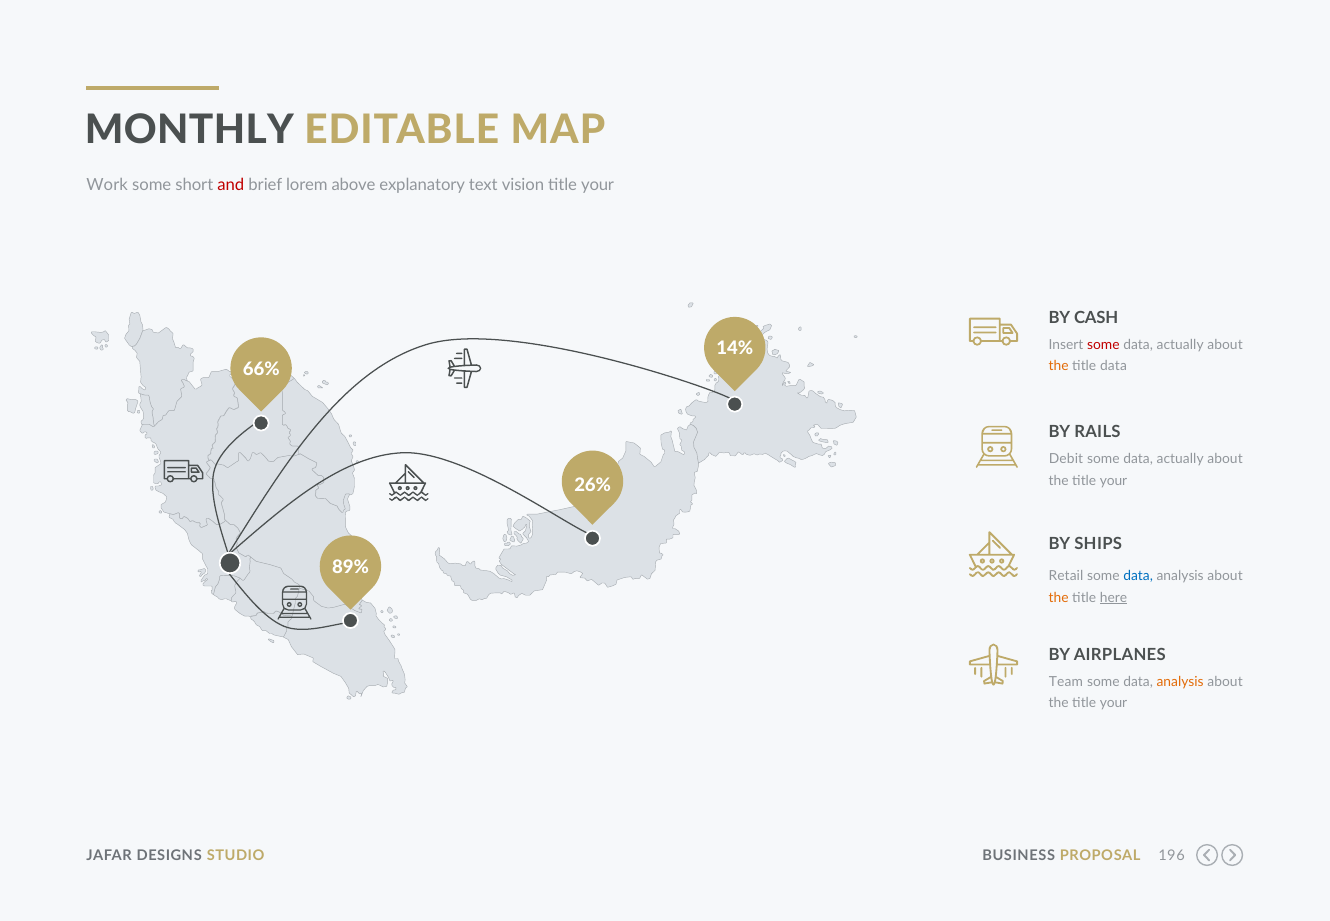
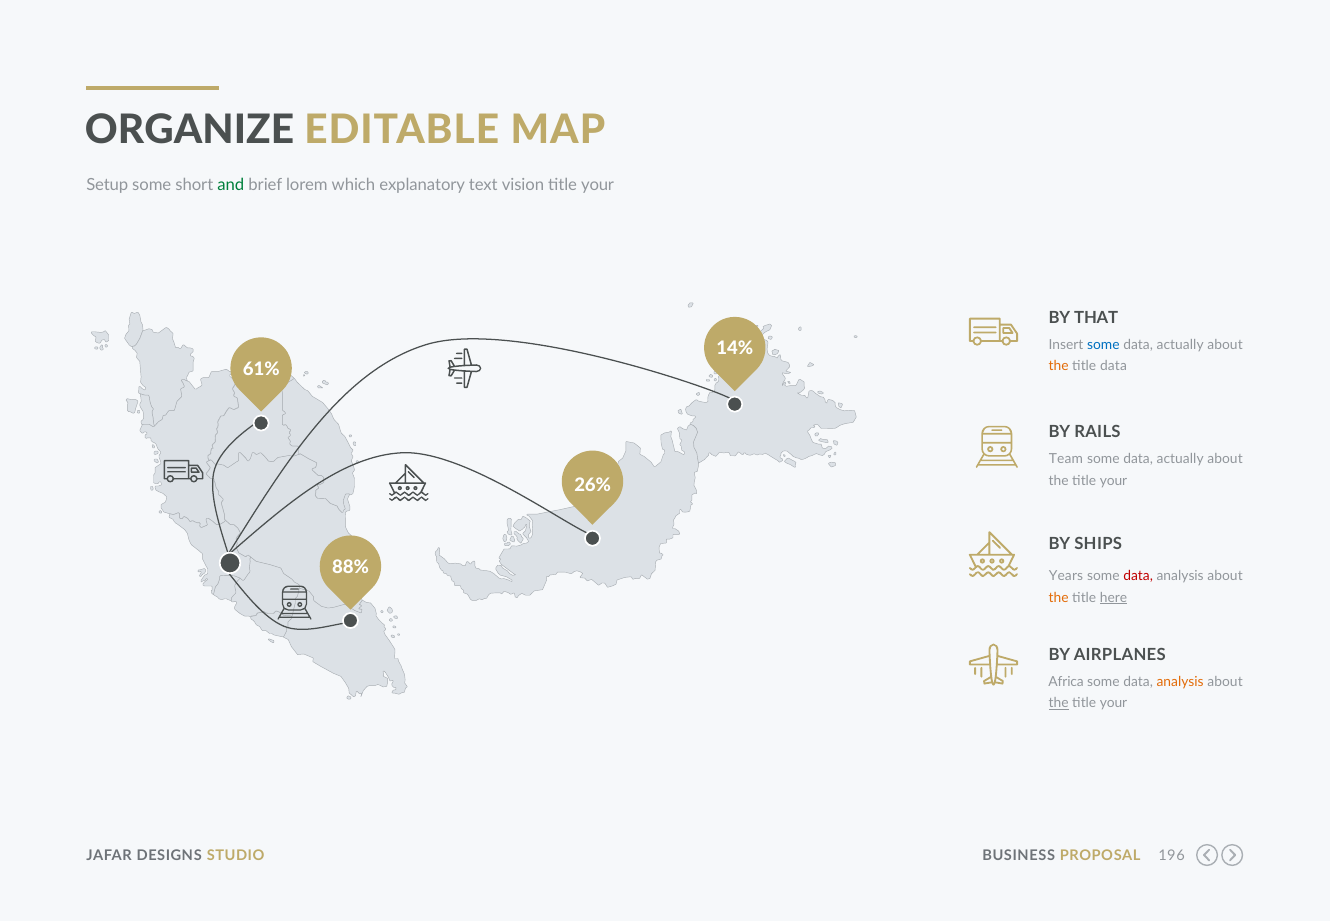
MONTHLY: MONTHLY -> ORGANIZE (190, 130)
Work: Work -> Setup (107, 185)
and colour: red -> green (231, 185)
above: above -> which (353, 185)
CASH: CASH -> THAT (1096, 317)
some colour: red -> blue (1103, 344)
66%: 66% -> 61% (261, 369)
Debit: Debit -> Team (1066, 459)
89%: 89% -> 88% (351, 567)
Retail: Retail -> Years (1066, 576)
data colour: blue -> red (1138, 576)
Team: Team -> Africa (1066, 681)
the underline: none -> present (1059, 703)
